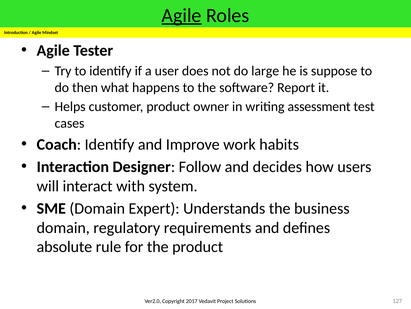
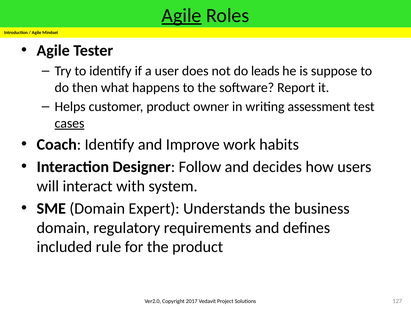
large: large -> leads (265, 71)
cases underline: none -> present (70, 123)
absolute: absolute -> included (64, 246)
